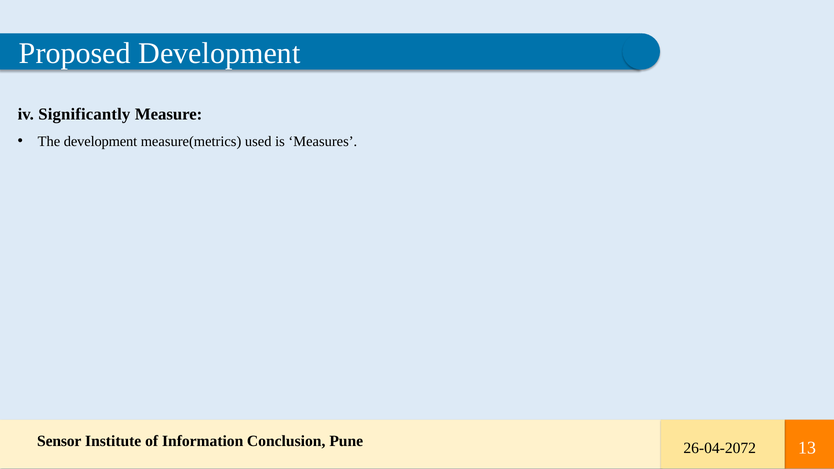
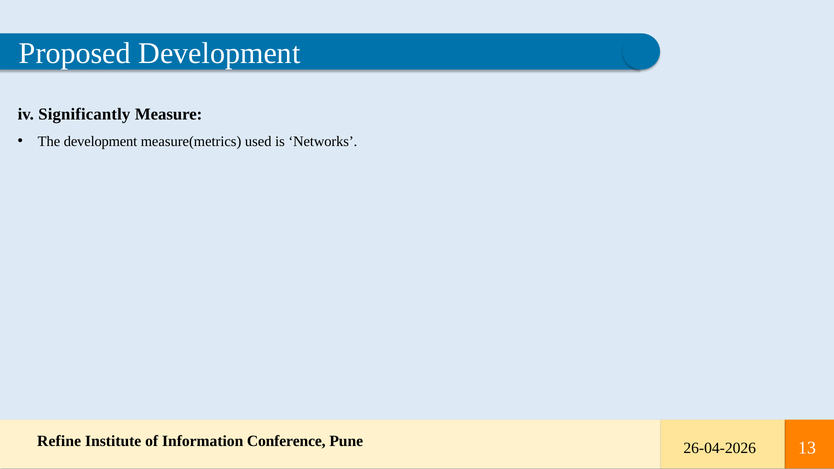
Measures: Measures -> Networks (323, 141)
Sensor: Sensor -> Refine (59, 441)
Conclusion: Conclusion -> Conference (286, 441)
26-04-2072: 26-04-2072 -> 26-04-2026 (720, 448)
